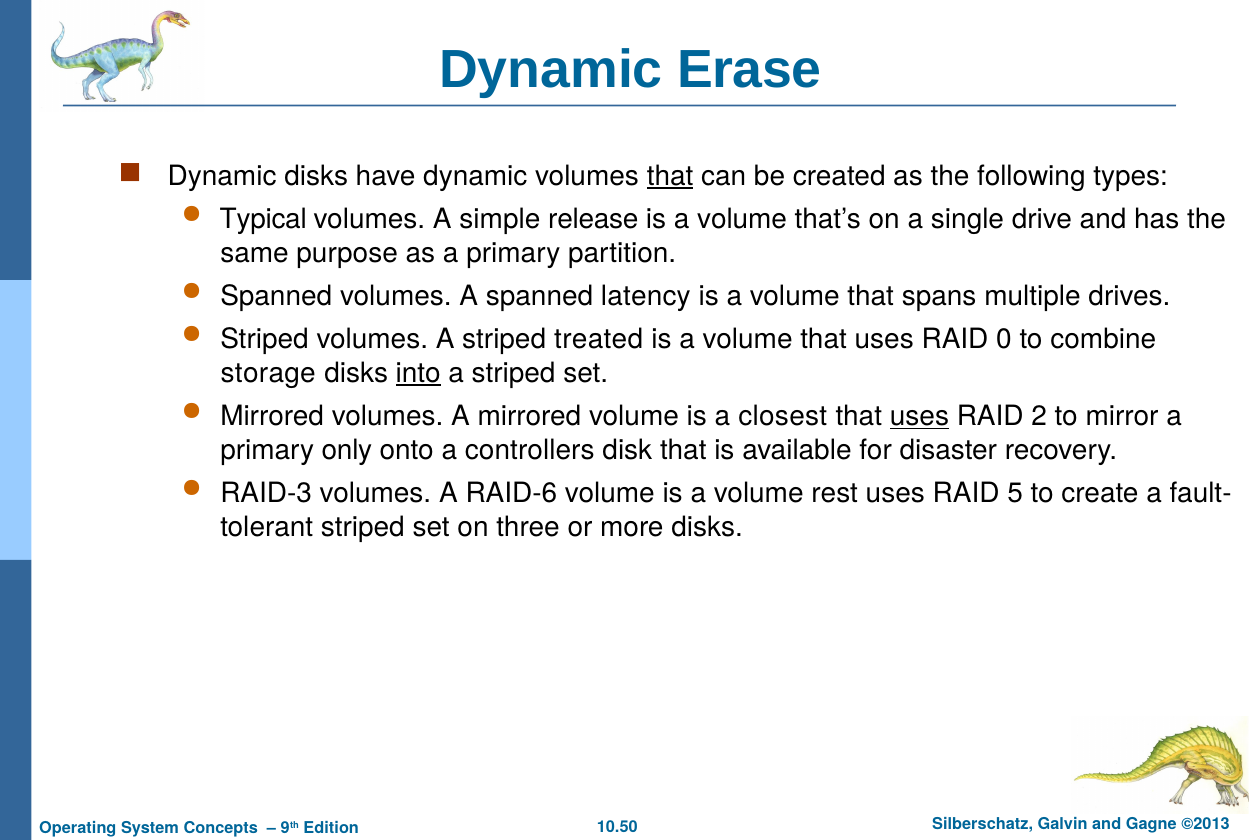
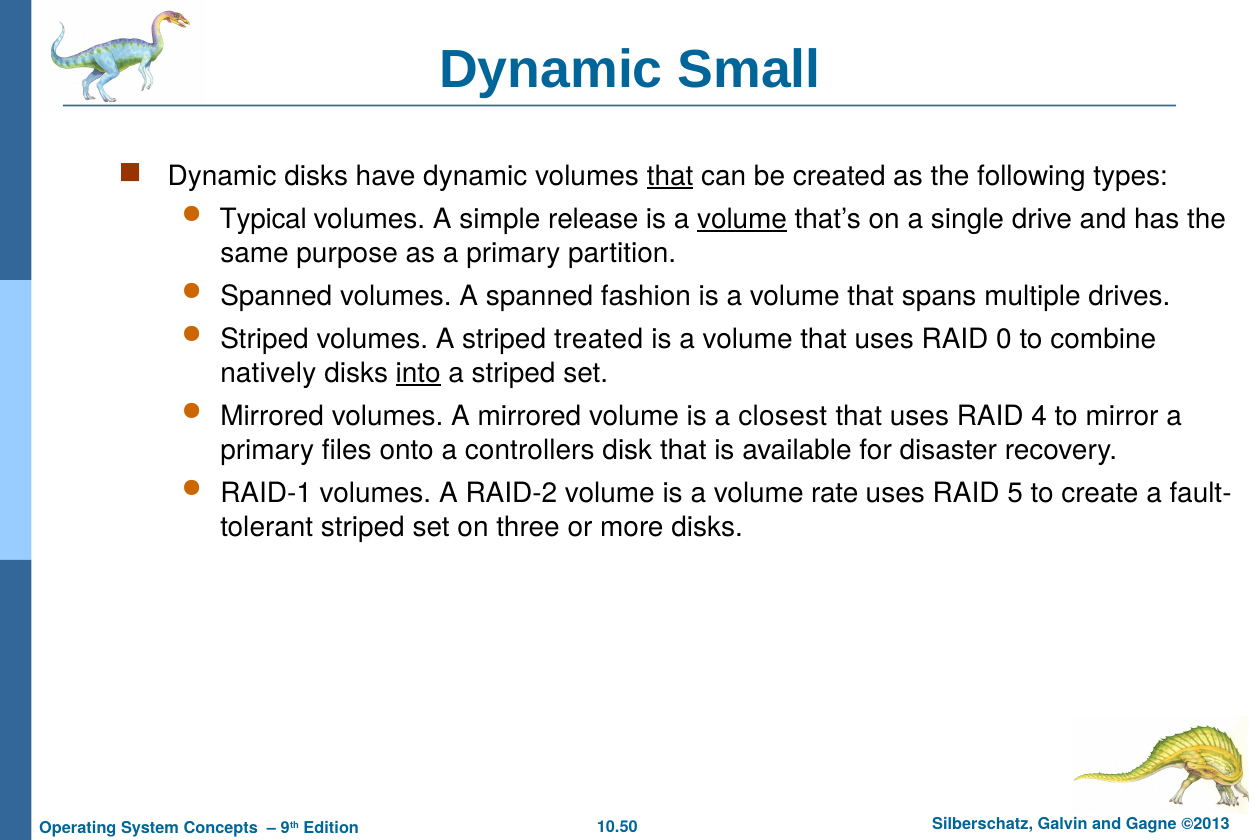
Erase: Erase -> Small (749, 70)
volume underline: none -> present (742, 219)
latency: latency -> fashion (646, 296)
storage: storage -> natively (268, 373)
uses underline: present -> none (919, 417)
2: 2 -> 4 (1039, 417)
only: only -> files (347, 450)
RAID-3: RAID-3 -> RAID-1 (266, 494)
RAID-6: RAID-6 -> RAID-2 (511, 494)
rest: rest -> rate (835, 494)
